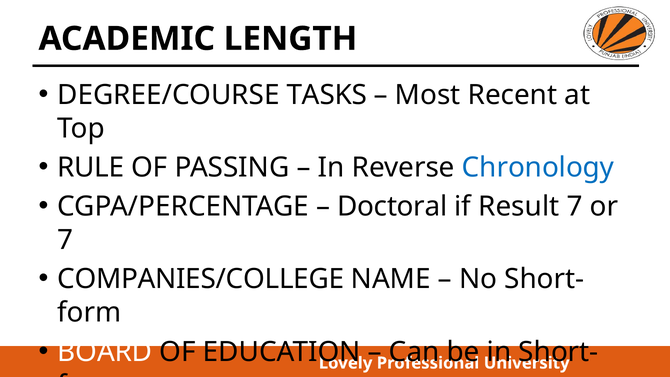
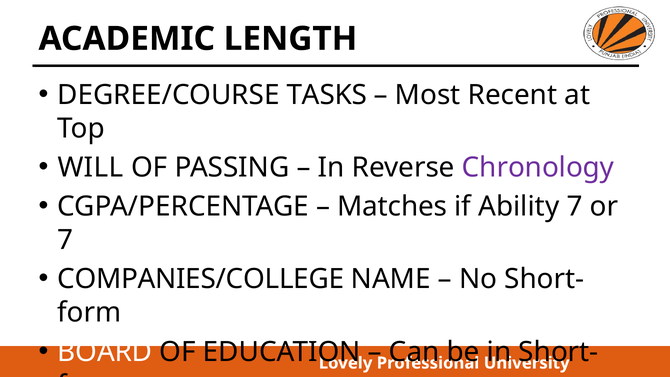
RULE: RULE -> WILL (90, 167)
Chronology colour: blue -> purple (538, 167)
Doctoral: Doctoral -> Matches (392, 207)
Result: Result -> Ability (519, 207)
